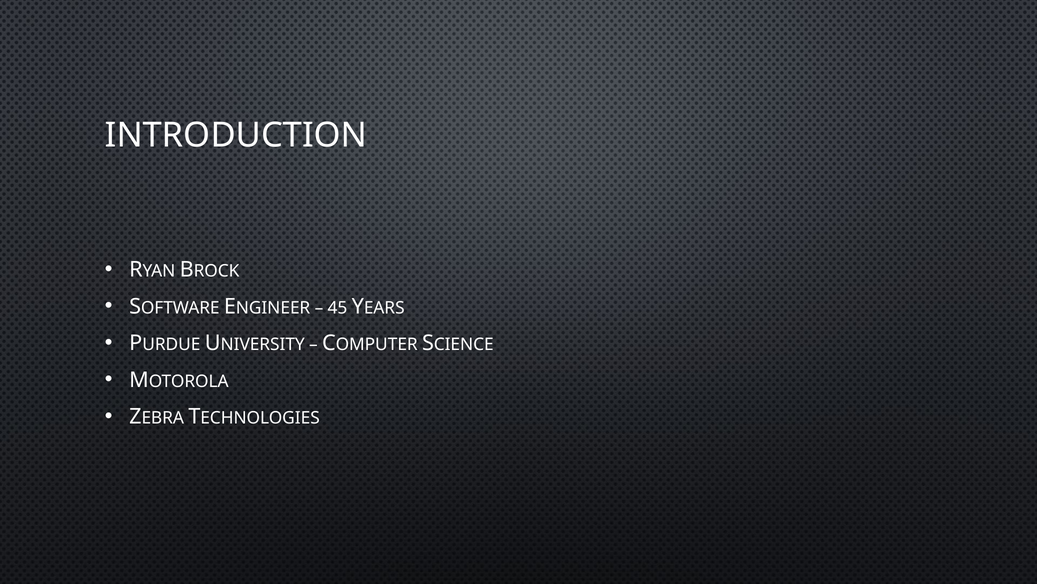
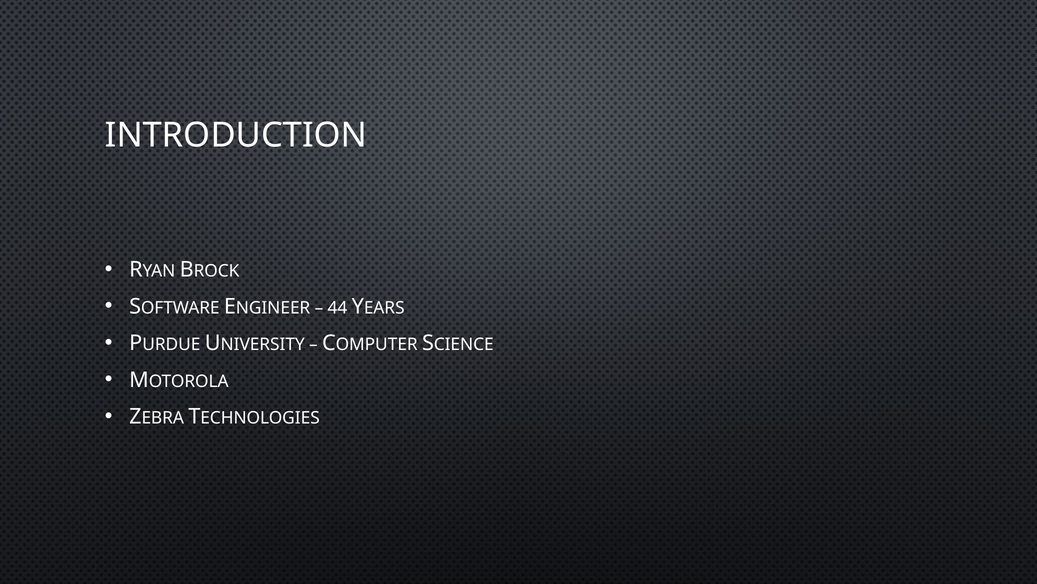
45: 45 -> 44 (337, 308)
